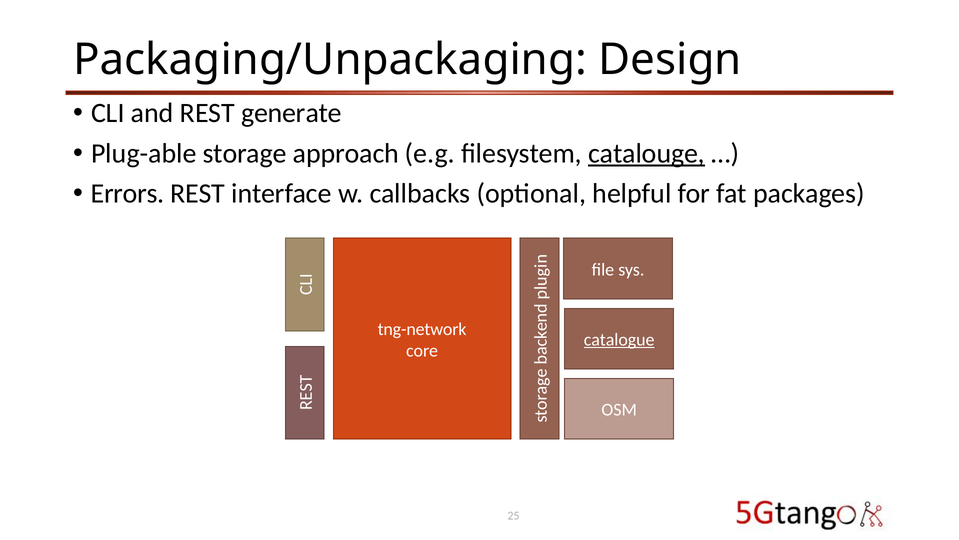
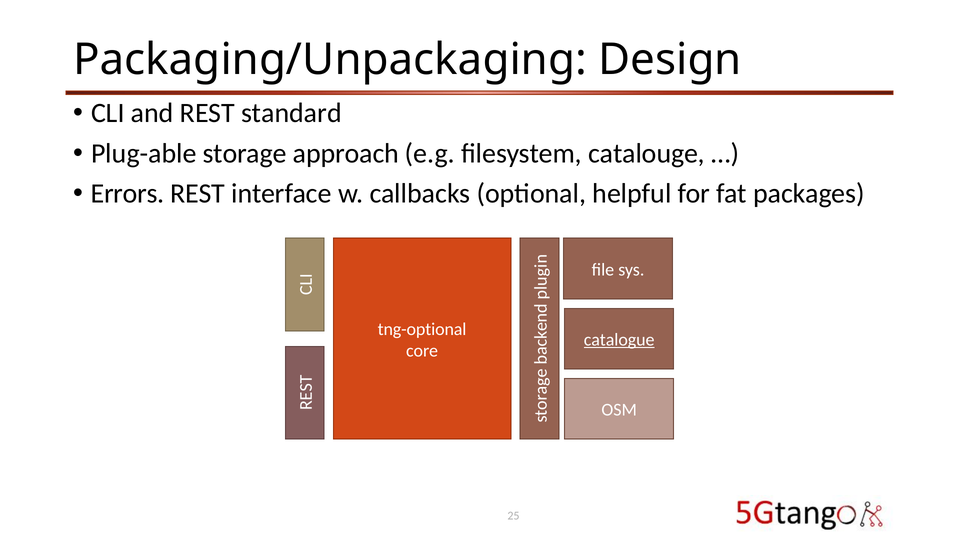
generate: generate -> standard (291, 113)
catalouge underline: present -> none (647, 153)
tng-network: tng-network -> tng-optional (422, 329)
